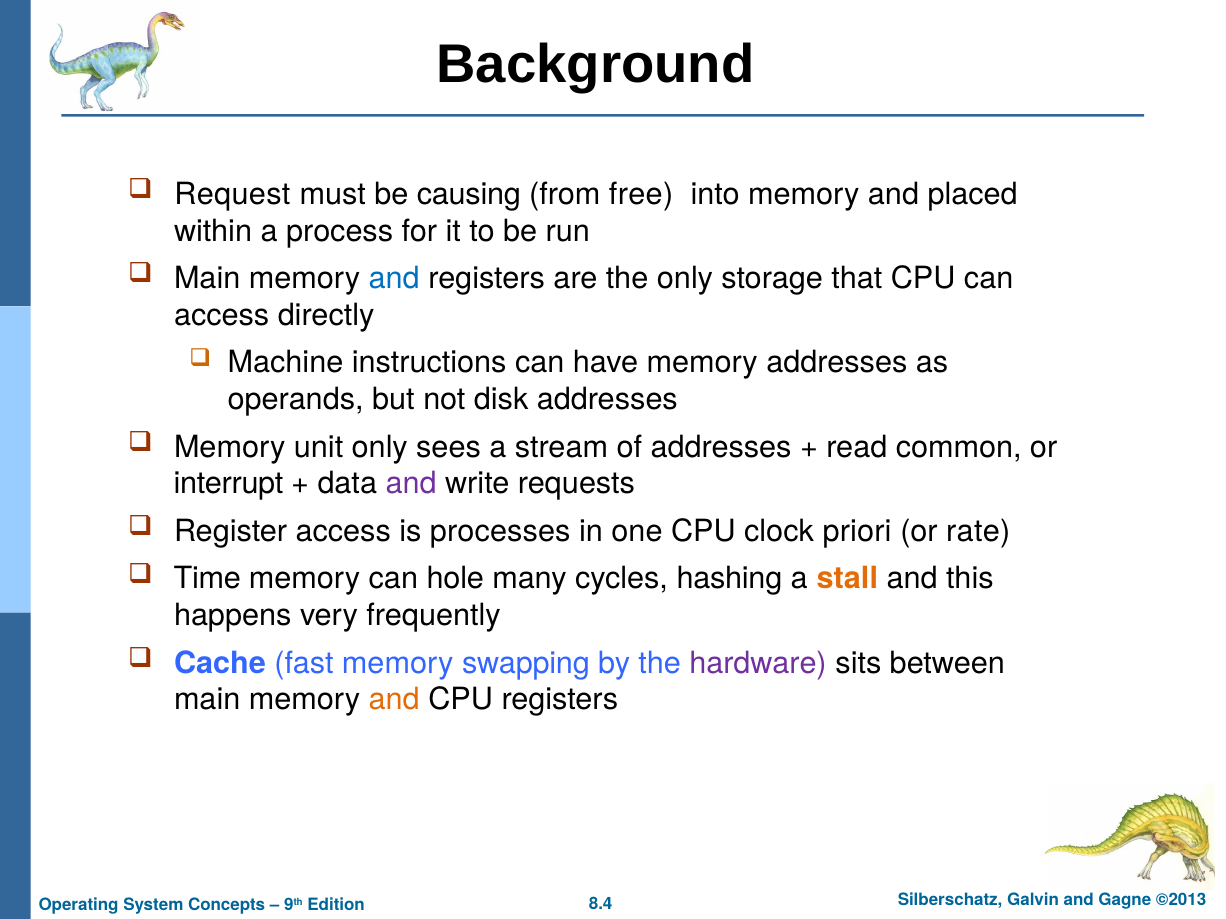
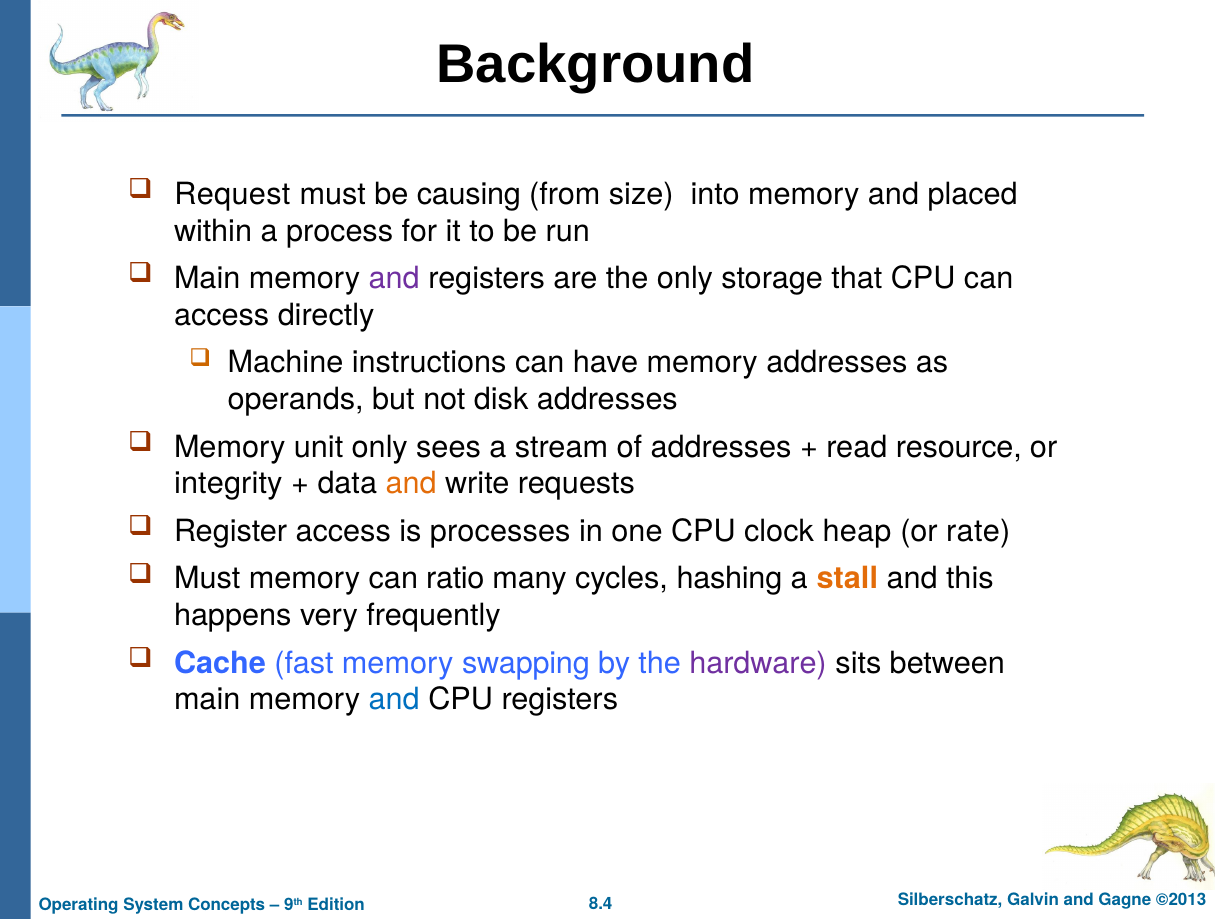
free: free -> size (641, 194)
and colour: blue -> purple (394, 279)
common: common -> resource (959, 447)
interrupt: interrupt -> integrity (228, 484)
and colour: purple -> orange (411, 484)
priori: priori -> heap (857, 531)
Time: Time -> Must (207, 579)
hole: hole -> ratio (455, 579)
and colour: orange -> blue (394, 700)
